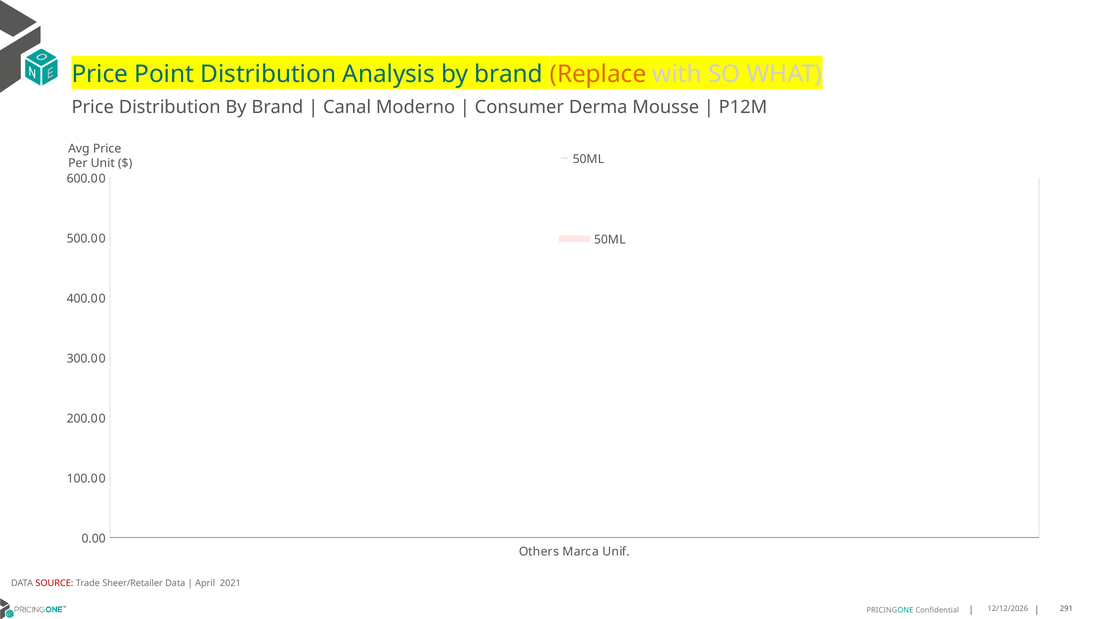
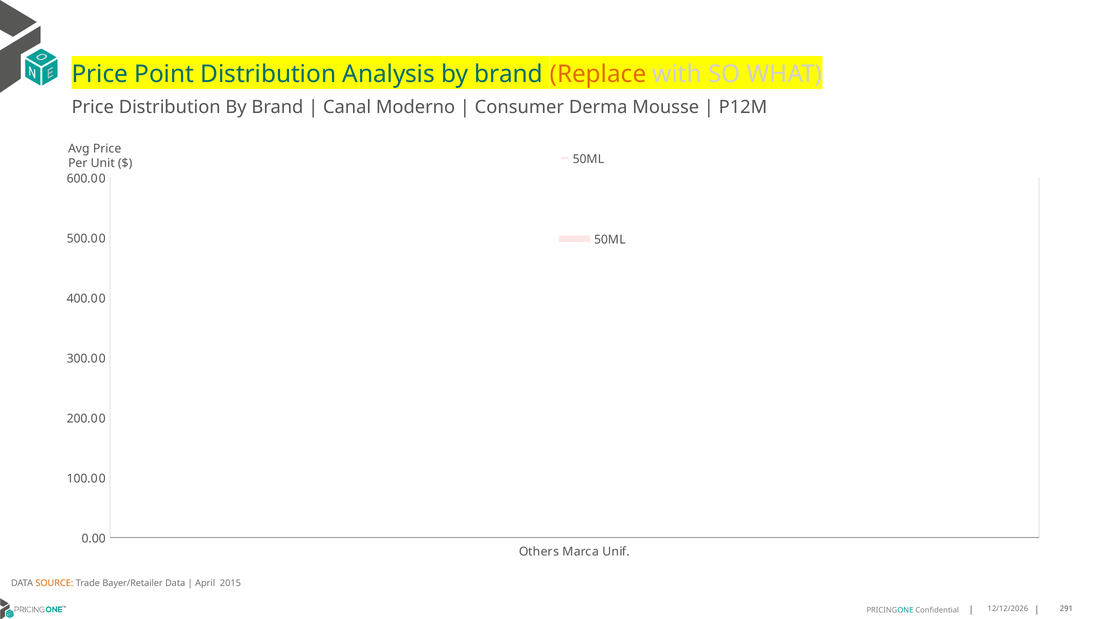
SOURCE colour: red -> orange (54, 583)
Sheer/Retailer: Sheer/Retailer -> Bayer/Retailer (133, 583)
2021: 2021 -> 2015 (230, 583)
